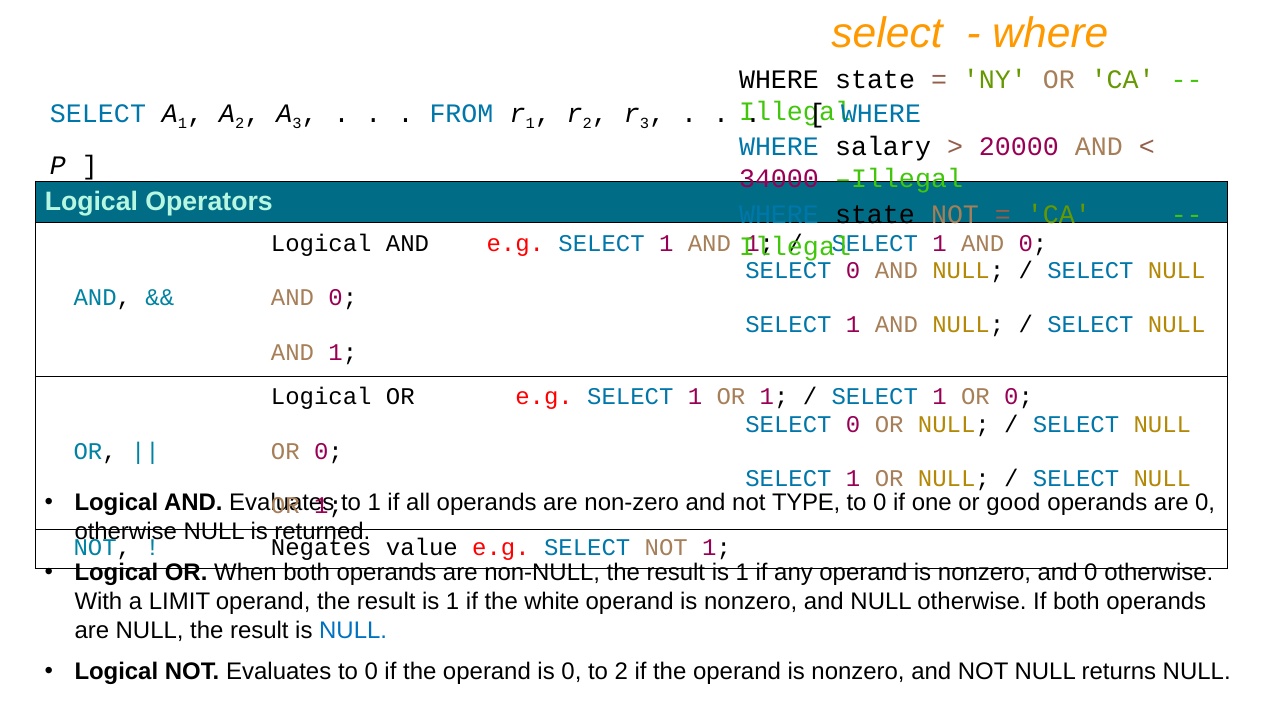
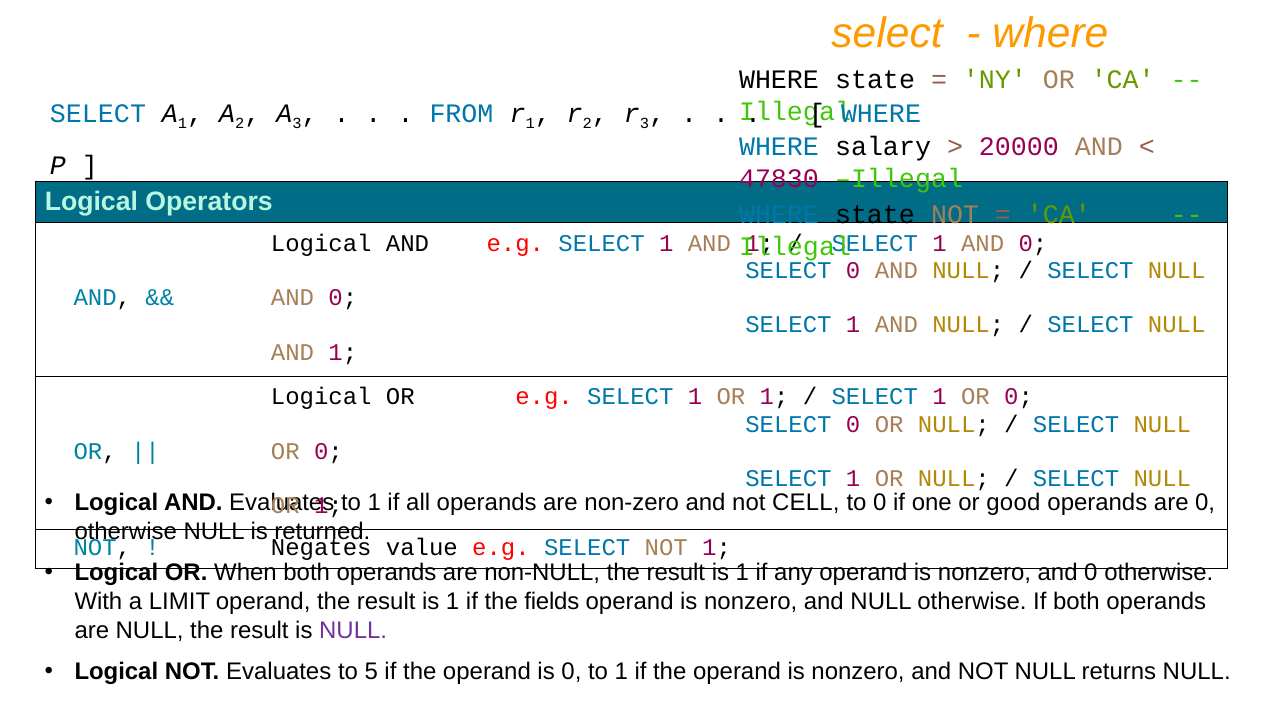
34000: 34000 -> 47830 (779, 179)
TYPE: TYPE -> CELL (806, 503)
white: white -> fields (552, 602)
NULL colour: blue -> purple (353, 630)
Evaluates to 0: 0 -> 5 (371, 672)
0 to 2: 2 -> 1 (621, 672)
